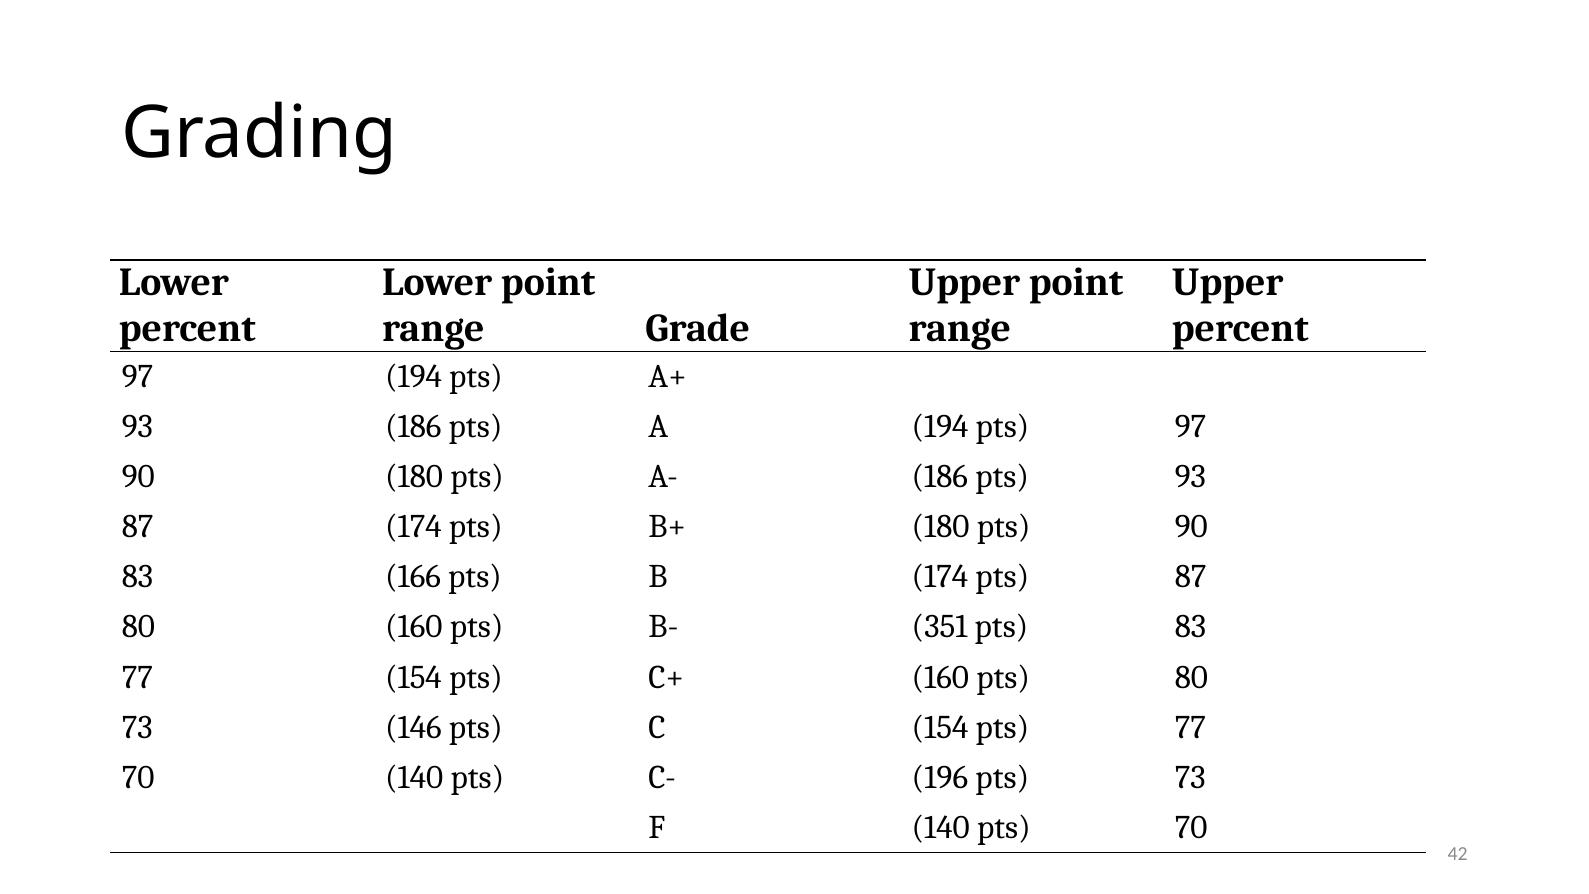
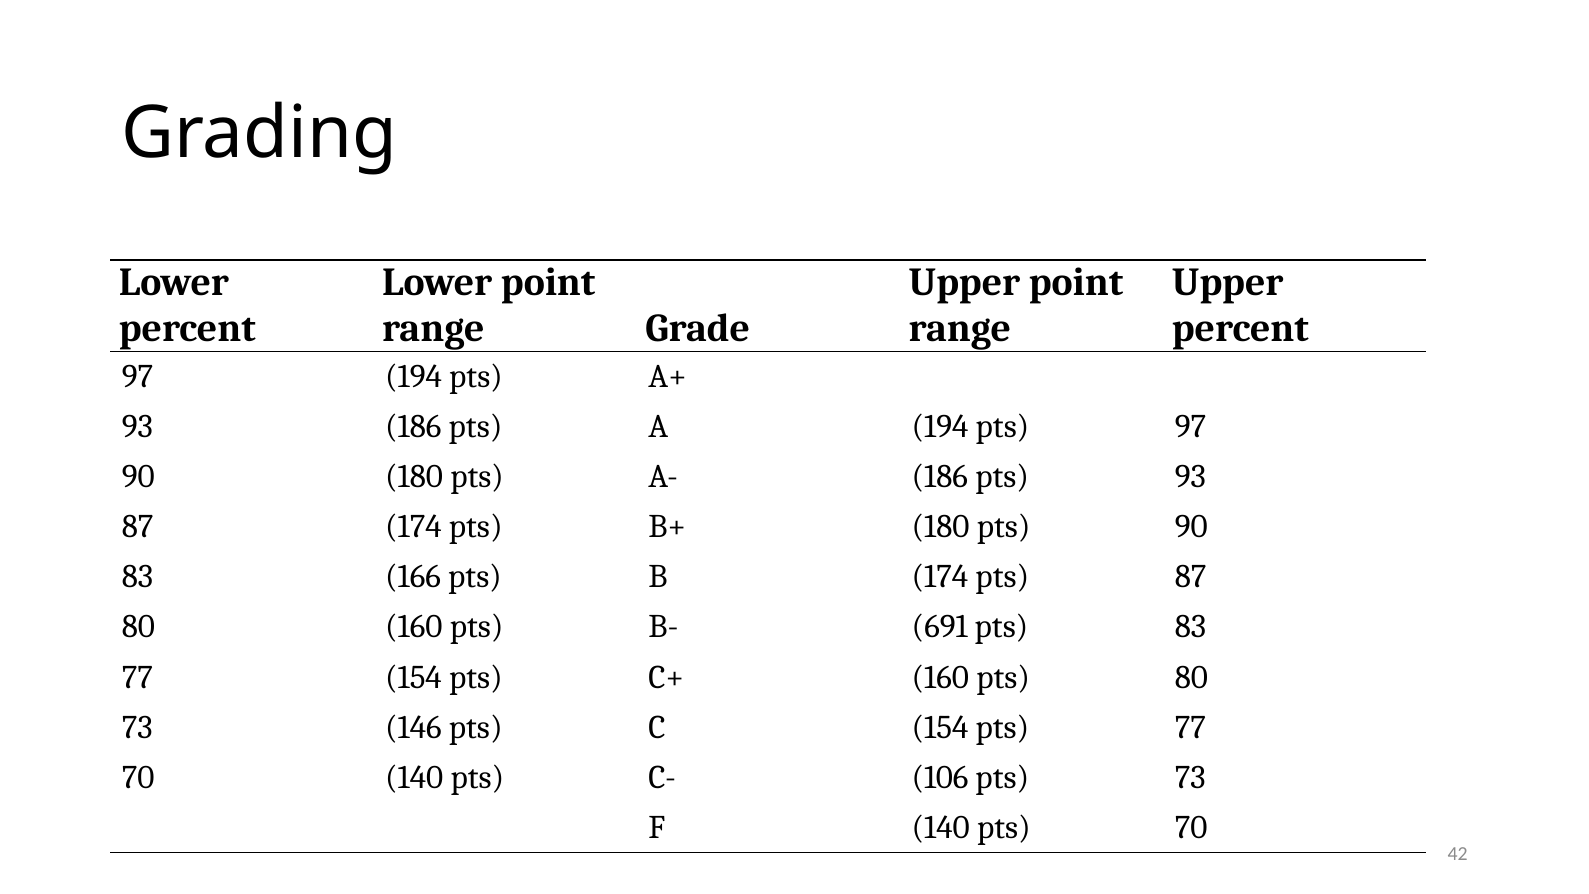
351: 351 -> 691 (940, 627)
196: 196 -> 106 (940, 777)
